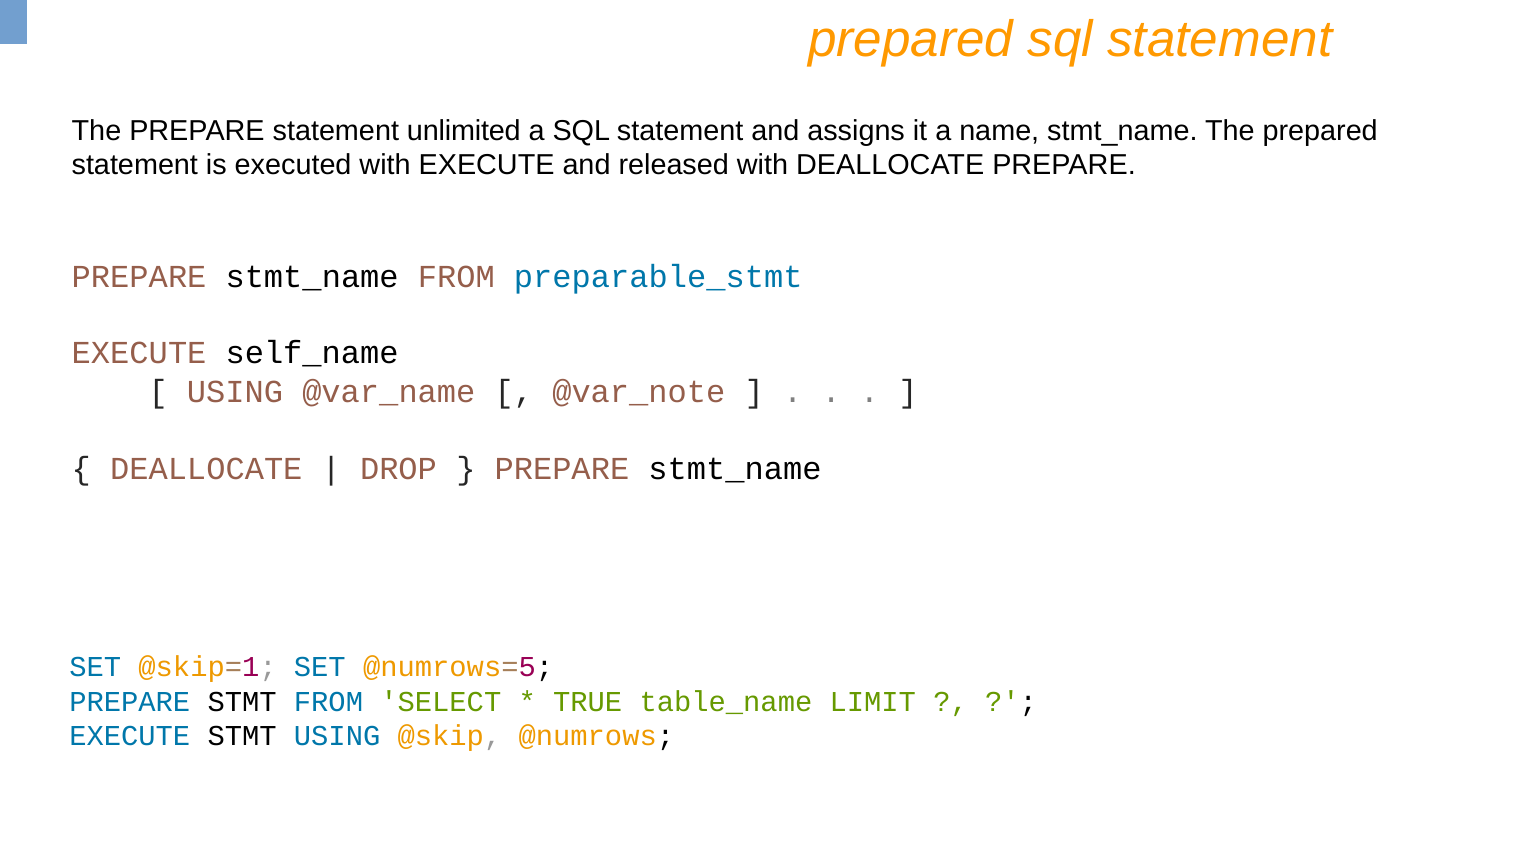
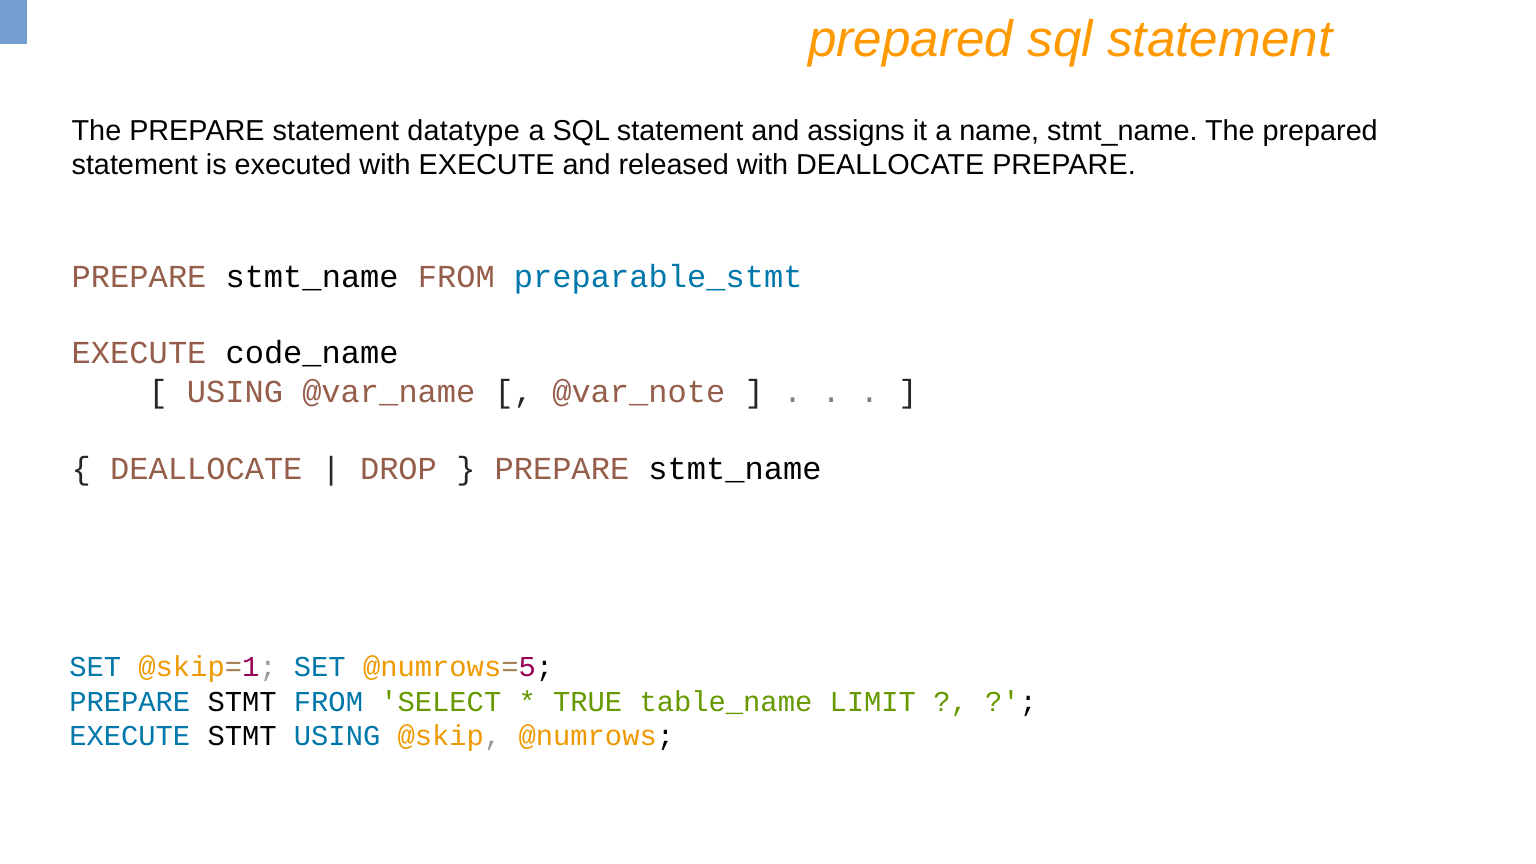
unlimited: unlimited -> datatype (464, 131)
self_name: self_name -> code_name (312, 353)
